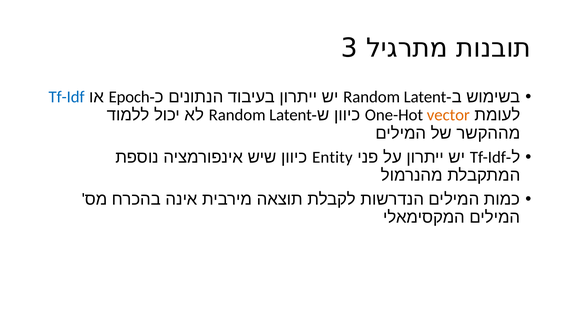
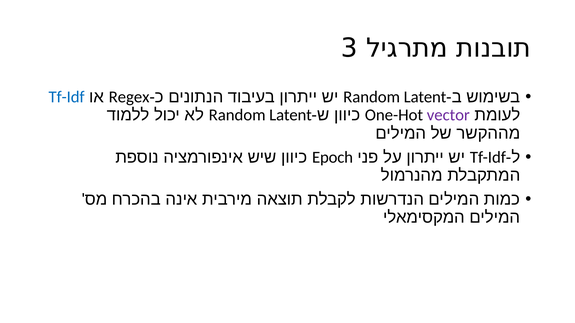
Epoch: Epoch -> Regex (129, 97)
vector colour: orange -> purple (448, 115)
Entity: Entity -> Epoch (333, 157)
